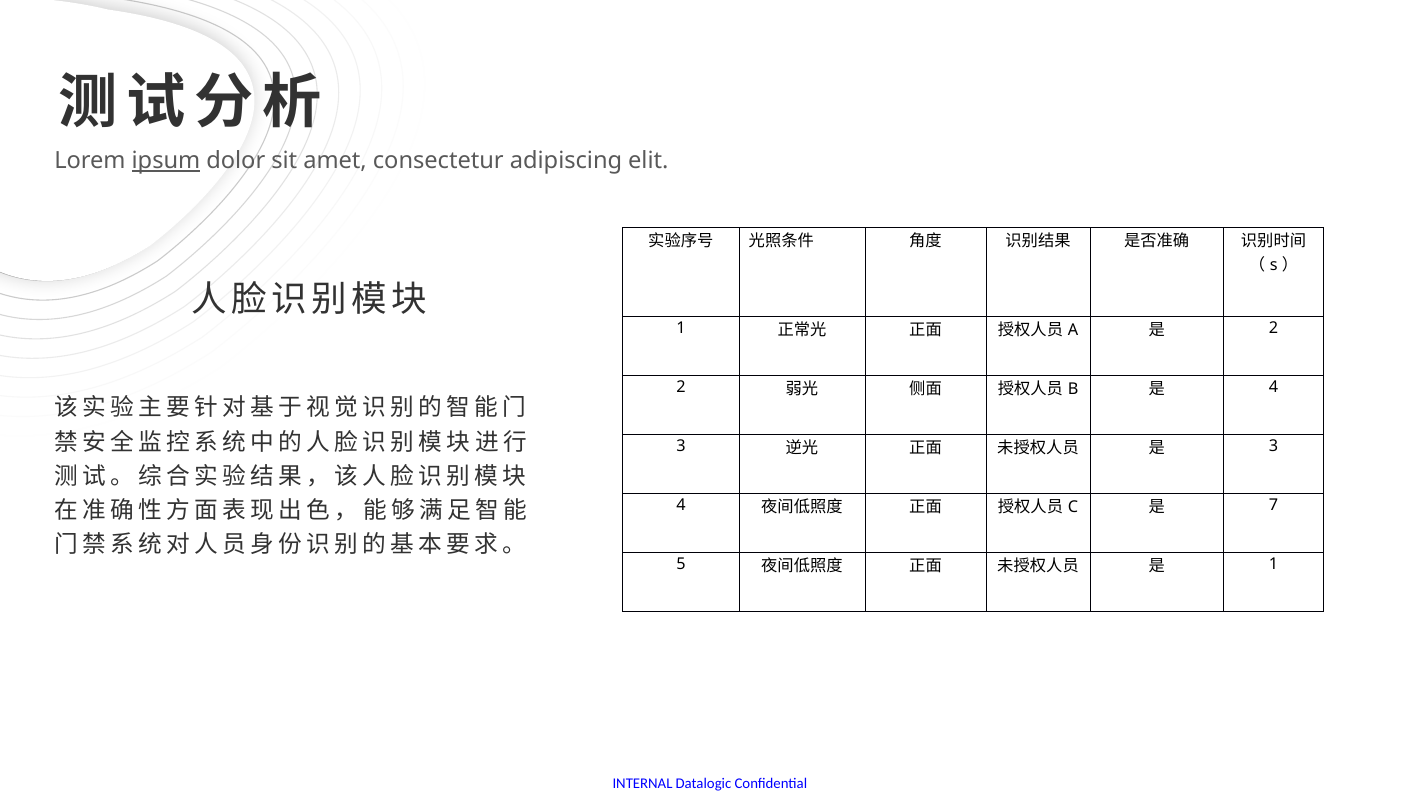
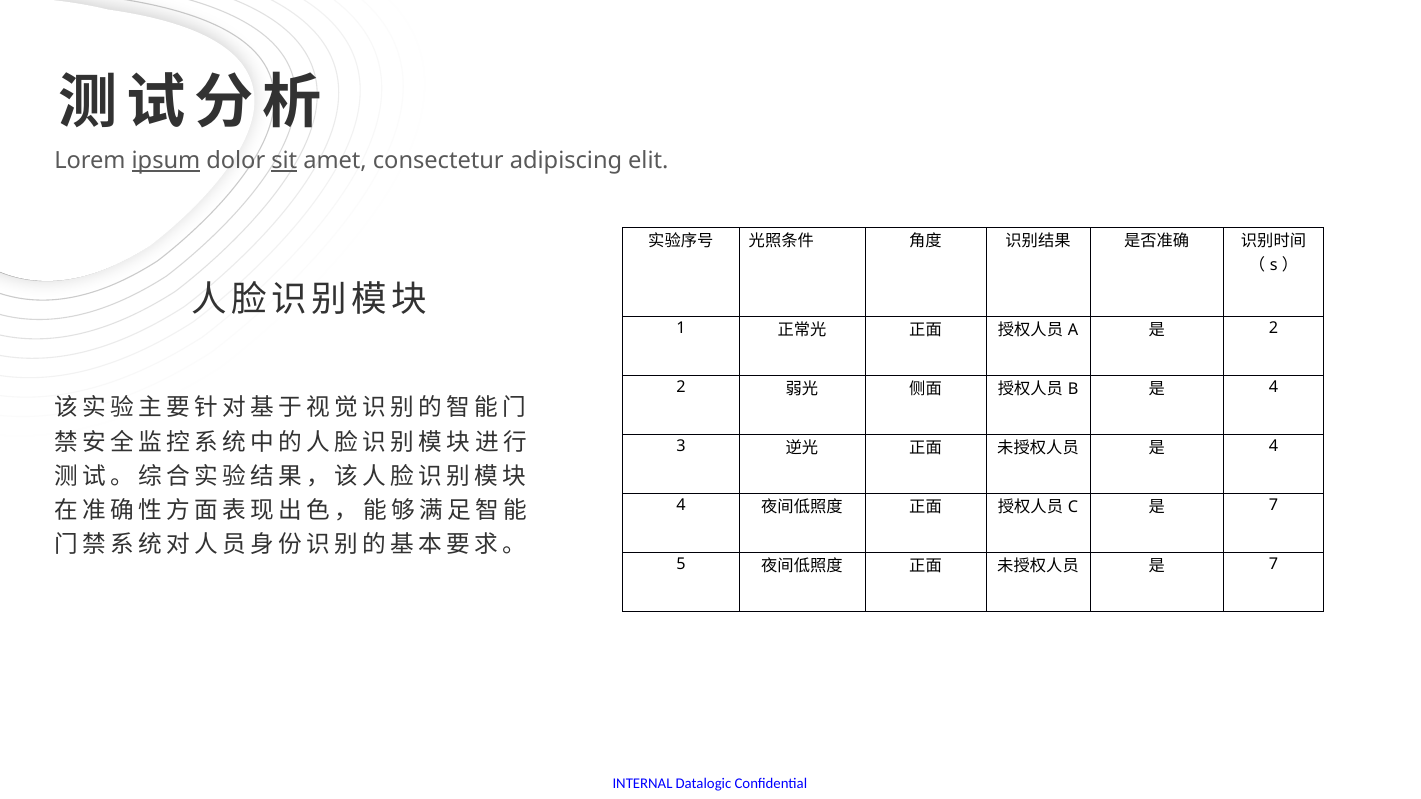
sit underline: none -> present (284, 161)
3: 3 -> 4 (1274, 446)
1: 1 -> 7 (1274, 565)
